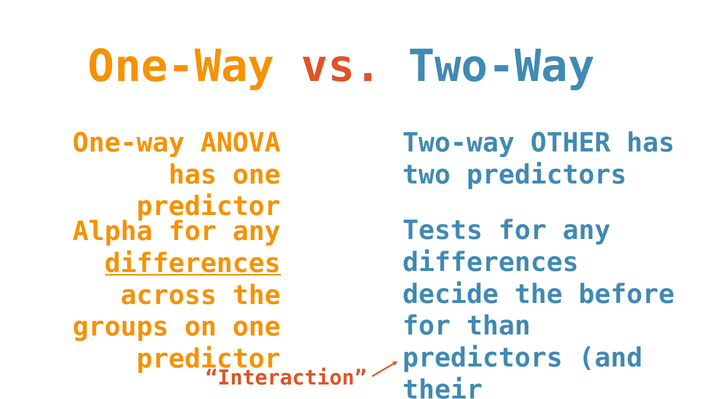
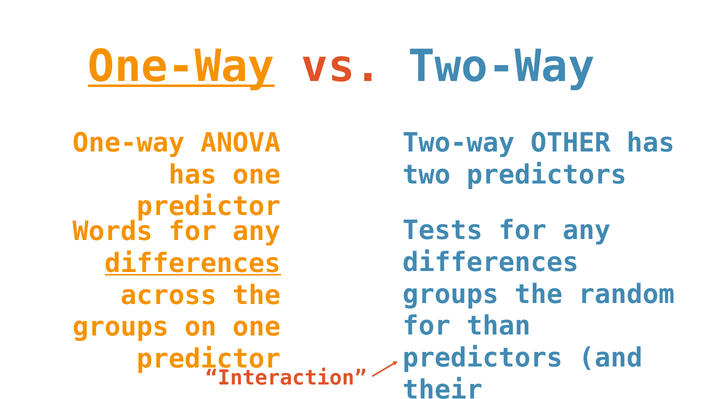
One-Way underline: none -> present (181, 66)
Alpha: Alpha -> Words (113, 231)
decide: decide -> groups (451, 294)
before: before -> random (627, 294)
